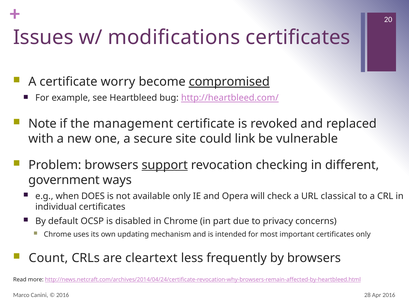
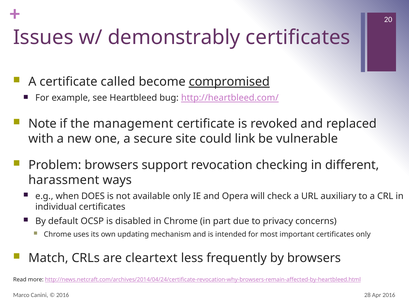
modifications: modifications -> demonstrably (174, 37)
worry: worry -> called (118, 82)
support underline: present -> none (165, 165)
government: government -> harassment (64, 180)
classical: classical -> auxiliary (338, 197)
Count: Count -> Match (48, 259)
